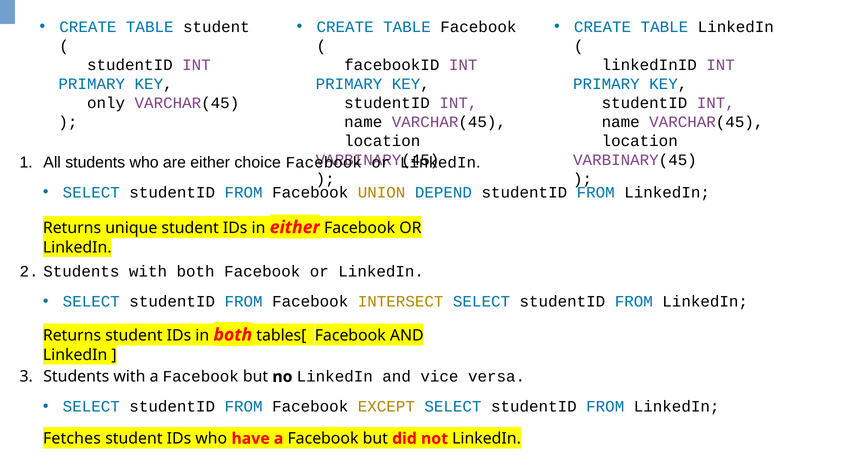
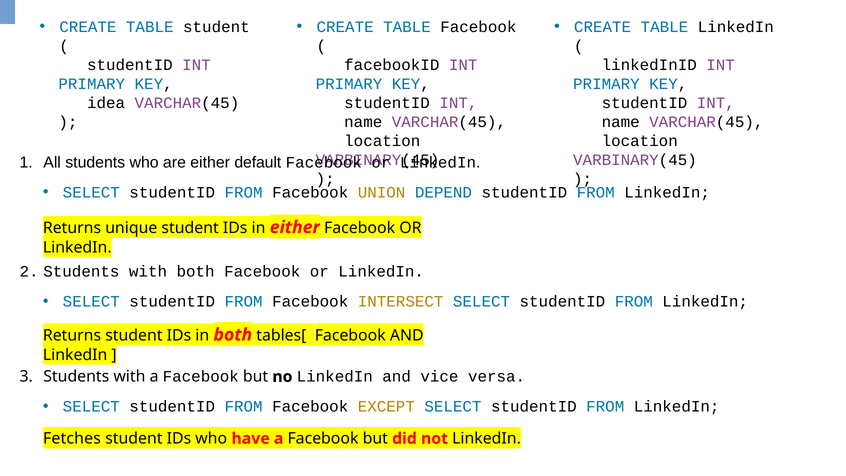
only: only -> idea (106, 103)
choice: choice -> default (258, 162)
